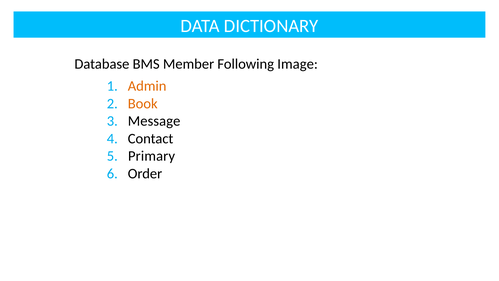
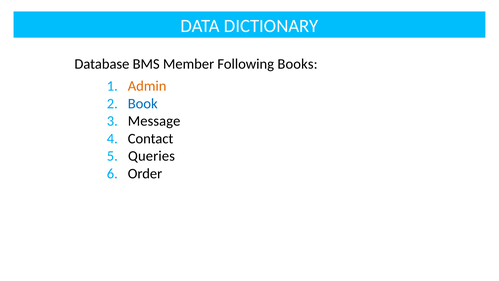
Image: Image -> Books (298, 64)
Book colour: orange -> blue (143, 104)
Primary: Primary -> Queries (152, 156)
